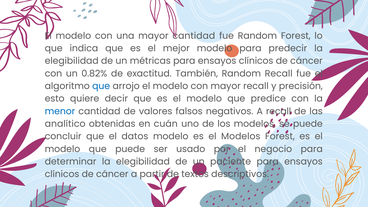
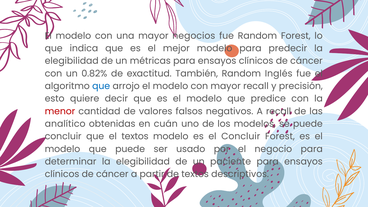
mayor cantidad: cantidad -> negocios (194, 36)
Random Recall: Recall -> Inglés (279, 74)
menor colour: blue -> red (60, 111)
el datos: datos -> textos (135, 136)
el Modelos: Modelos -> Concluir (241, 136)
